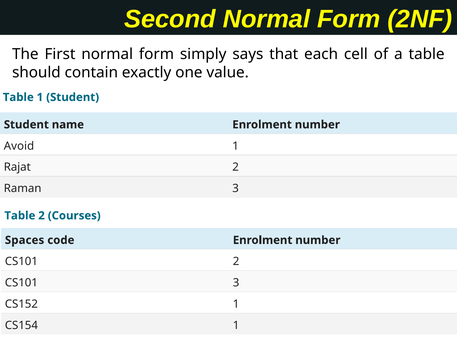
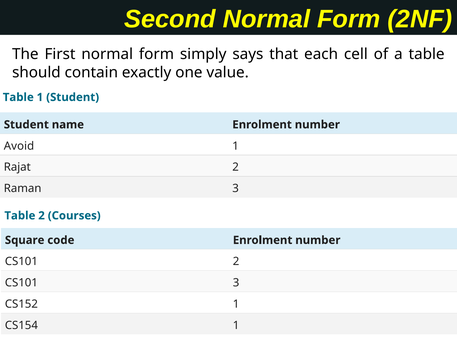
Spaces: Spaces -> Square (25, 241)
